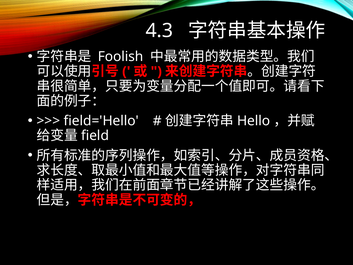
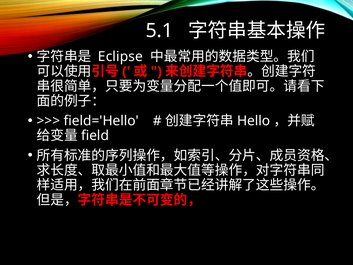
4.3: 4.3 -> 5.1 (159, 31)
Foolish: Foolish -> Eclipse (120, 57)
